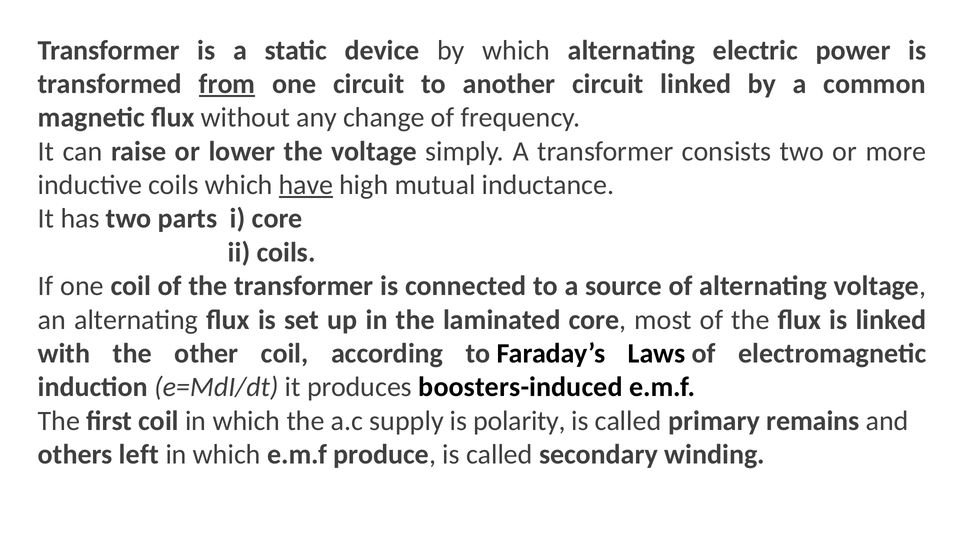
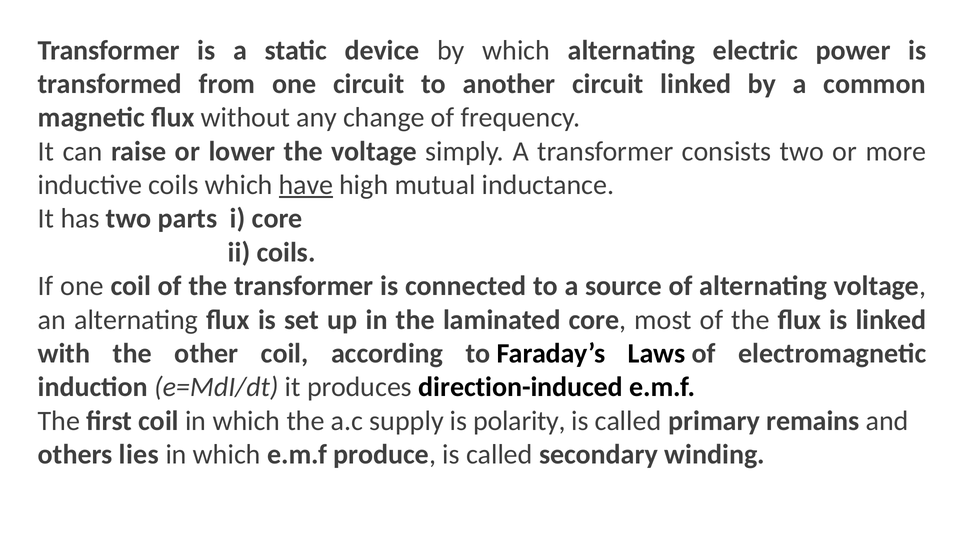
from underline: present -> none (227, 84)
boosters-induced: boosters-induced -> direction-induced (521, 387)
left: left -> lies (139, 455)
